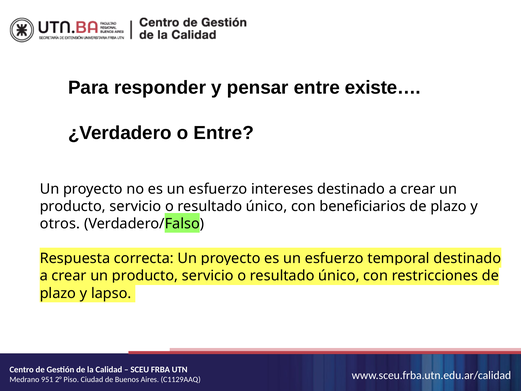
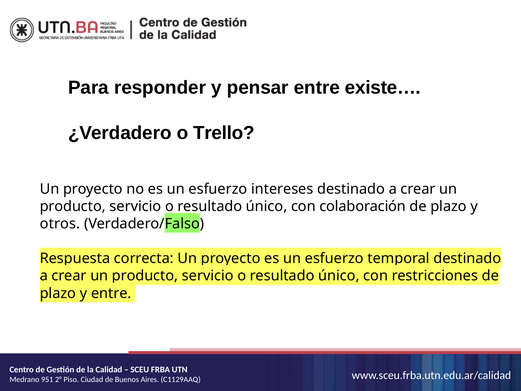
o Entre: Entre -> Trello (224, 133)
beneficiarios: beneficiarios -> colaboración (363, 206)
y lapso: lapso -> entre (111, 293)
